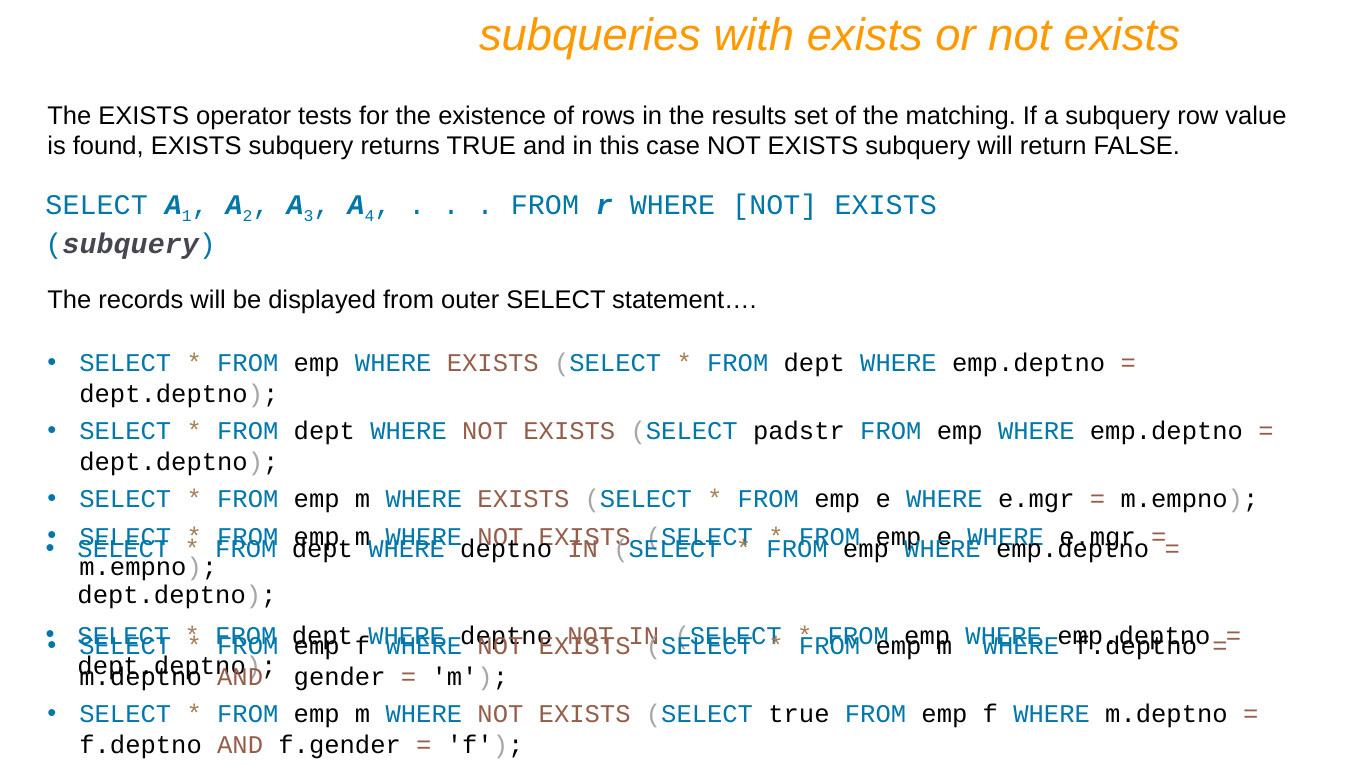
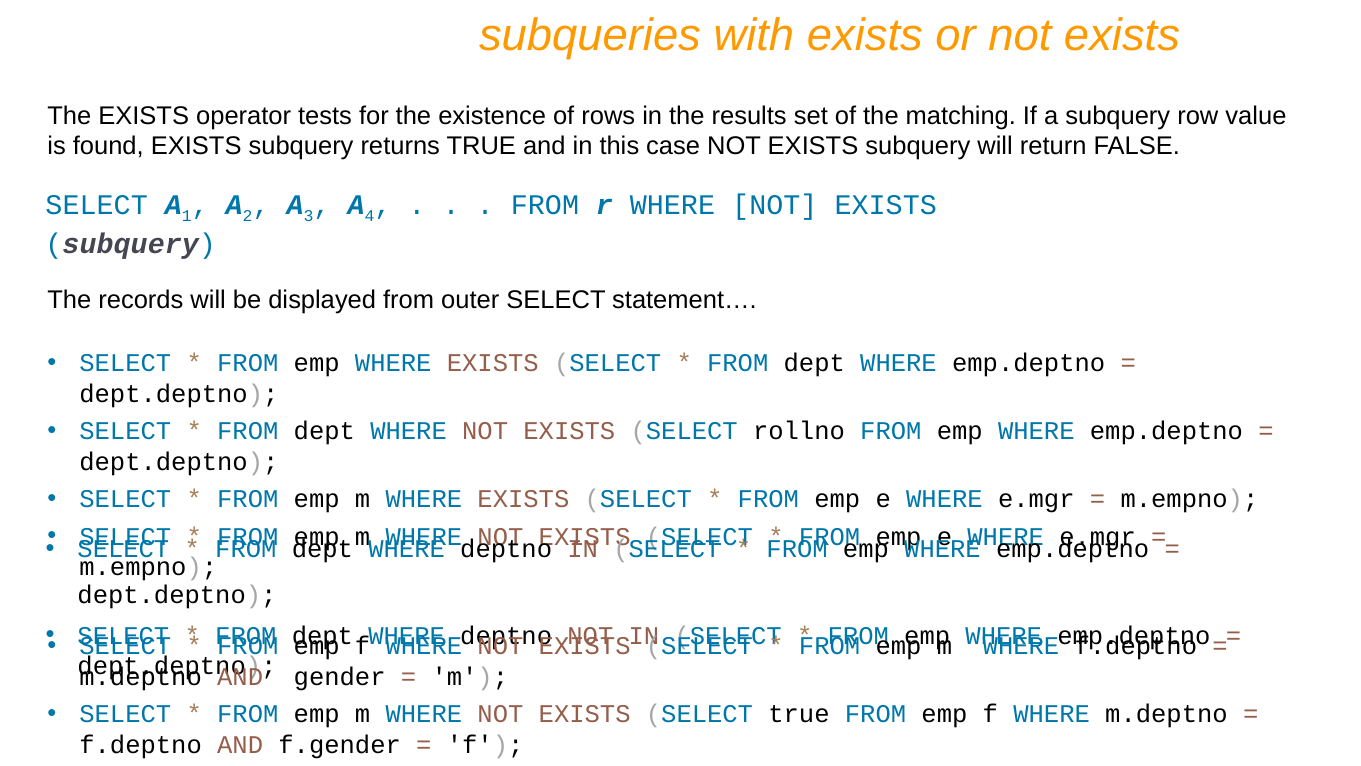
padstr: padstr -> rollno (799, 431)
